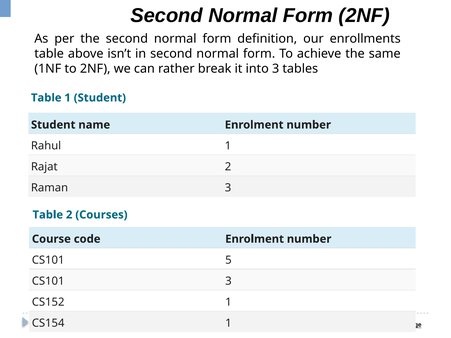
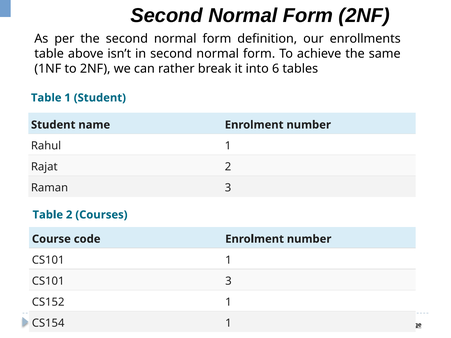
into 3: 3 -> 6 (276, 69)
CS101 5: 5 -> 1 (228, 260)
